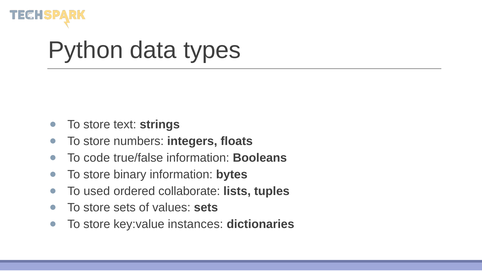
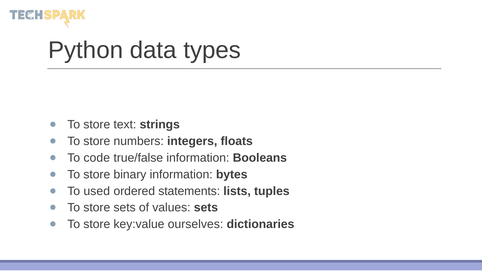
collaborate: collaborate -> statements (189, 191)
instances: instances -> ourselves (196, 224)
